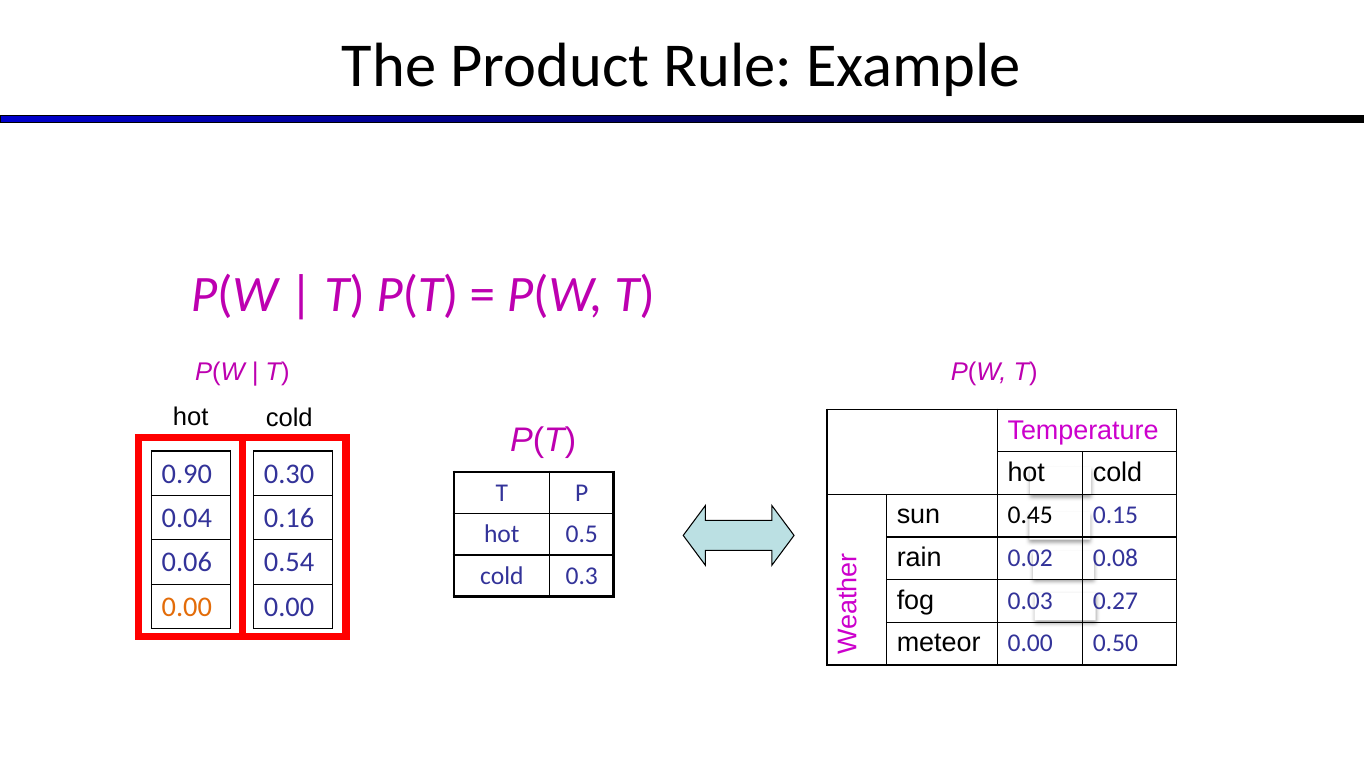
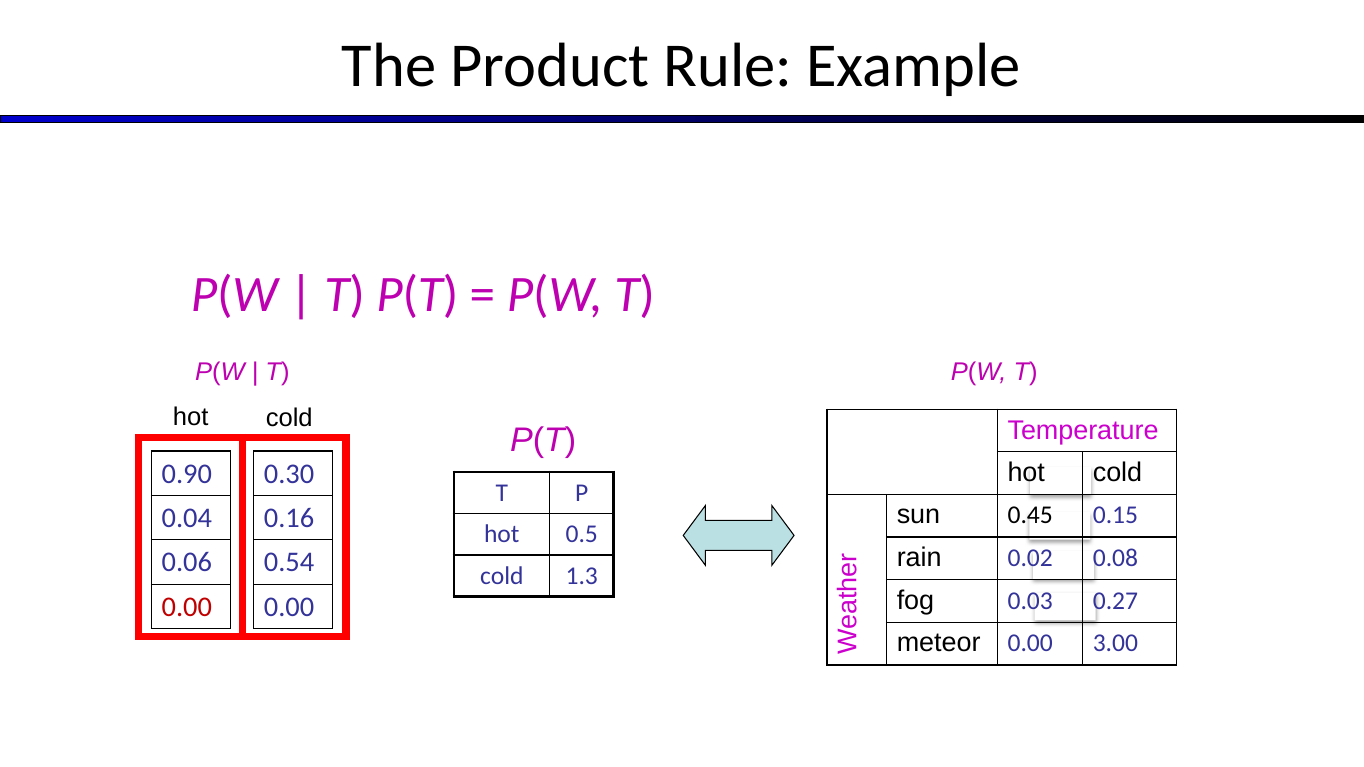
0.3: 0.3 -> 1.3 (582, 576)
0.00 colour: orange -> red (187, 607)
0.50: 0.50 -> 3.00 (1115, 644)
